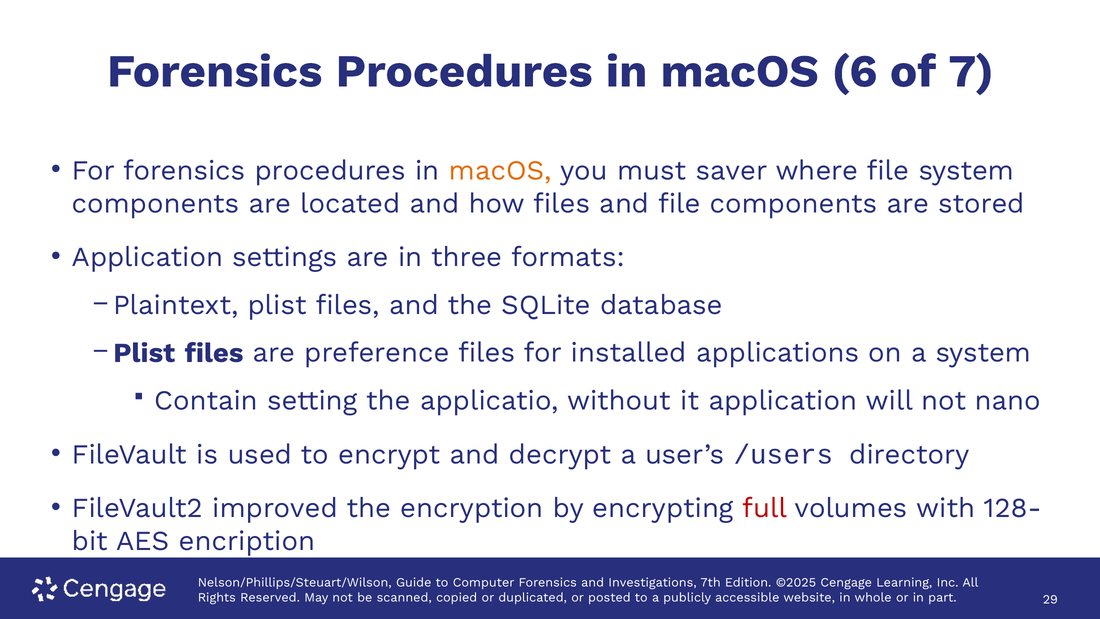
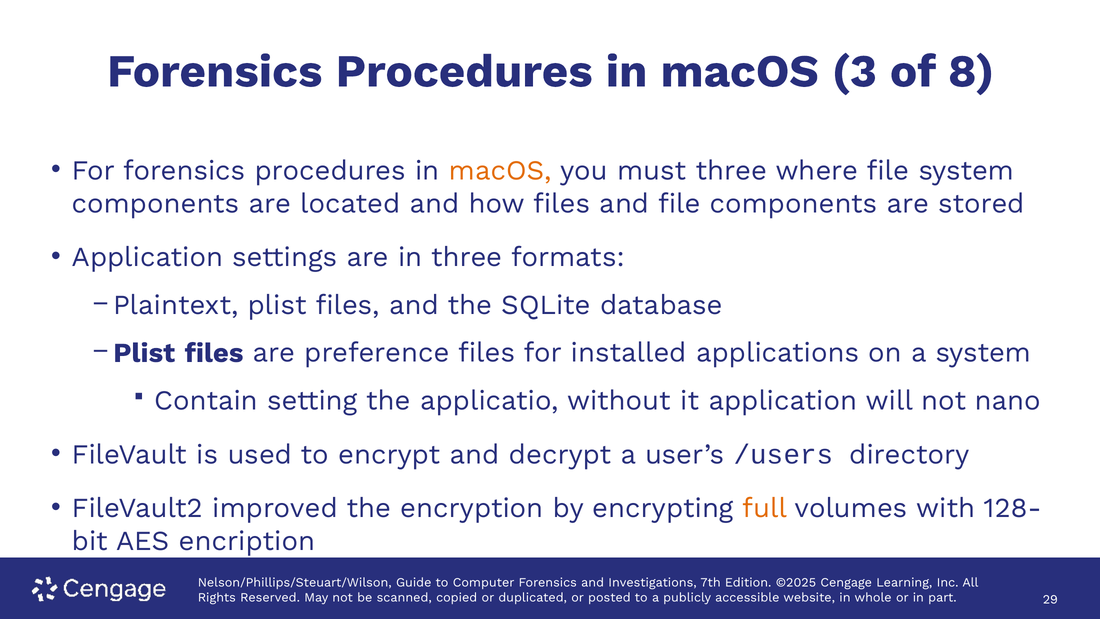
6: 6 -> 3 (854, 71)
7: 7 -> 8 (971, 71)
must saver: saver -> three (731, 170)
full colour: red -> orange (765, 508)
